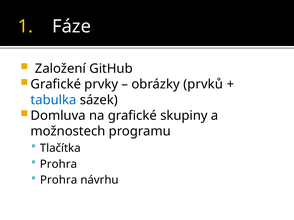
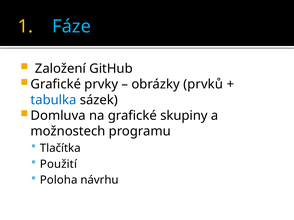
Fáze colour: white -> light blue (72, 26)
Prohra: Prohra -> Použití (58, 164)
Prohra: Prohra -> Poloha (59, 180)
